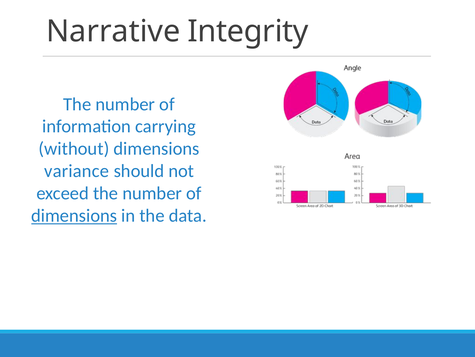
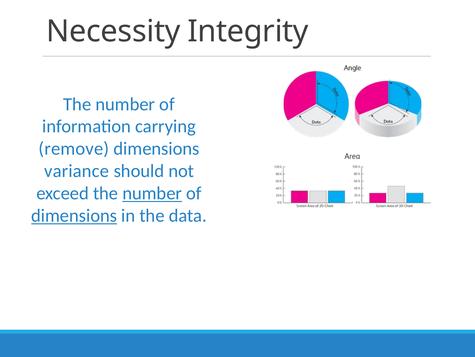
Narrative: Narrative -> Necessity (113, 31)
without: without -> remove (74, 149)
number underline: none -> present (152, 193)
